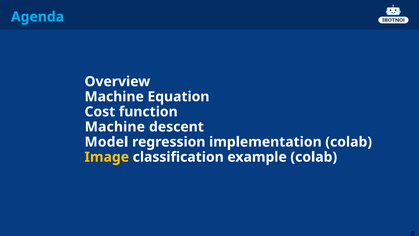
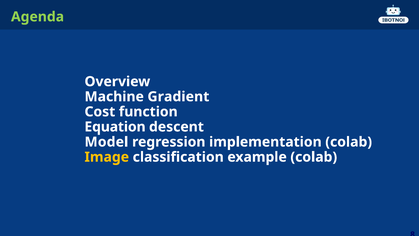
Agenda colour: light blue -> light green (38, 17)
Equation: Equation -> Gradient (178, 97)
Machine: Machine -> Equation (115, 127)
